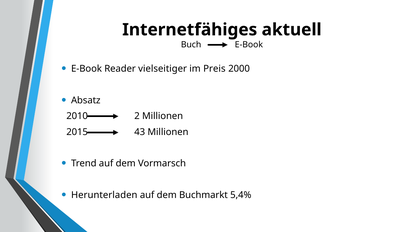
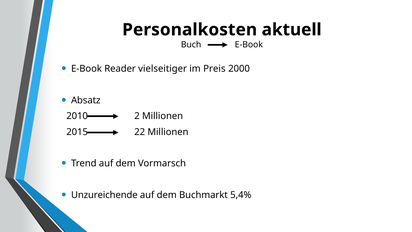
Internetfähiges: Internetfähiges -> Personalkosten (190, 30)
43: 43 -> 22 (140, 132)
Herunterladen: Herunterladen -> Unzureichende (104, 195)
